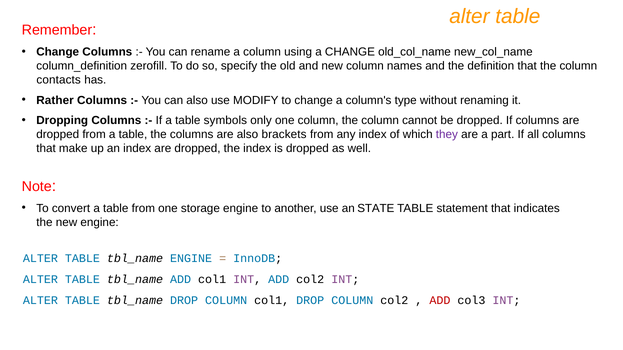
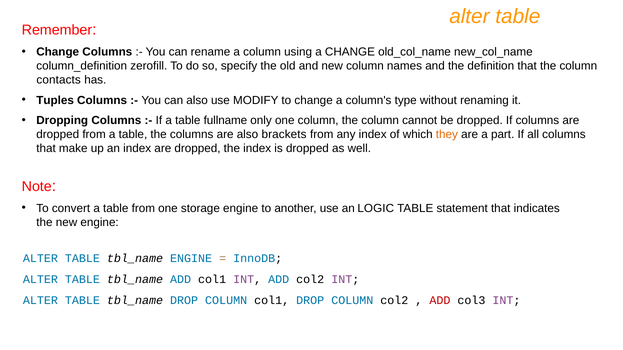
Rather: Rather -> Tuples (55, 100)
symbols: symbols -> fullname (225, 121)
they colour: purple -> orange (447, 135)
STATE: STATE -> LOGIC (376, 208)
